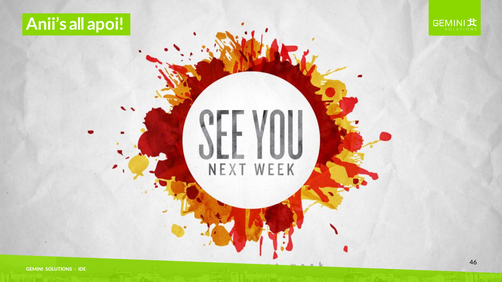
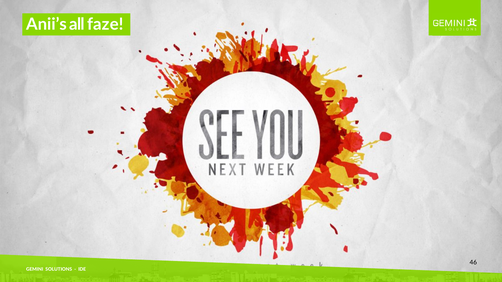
apoi: apoi -> faze (105, 24)
